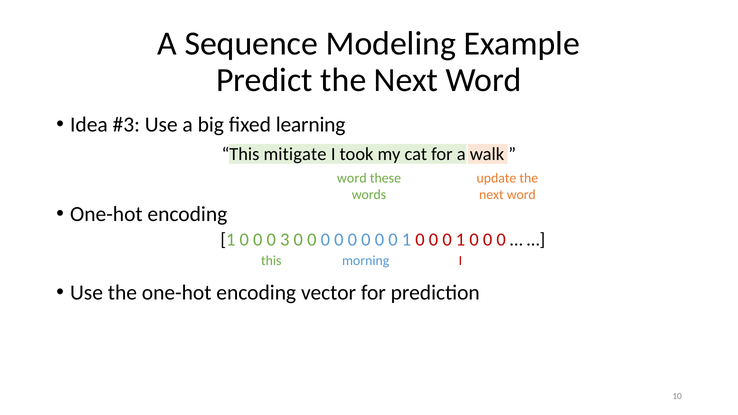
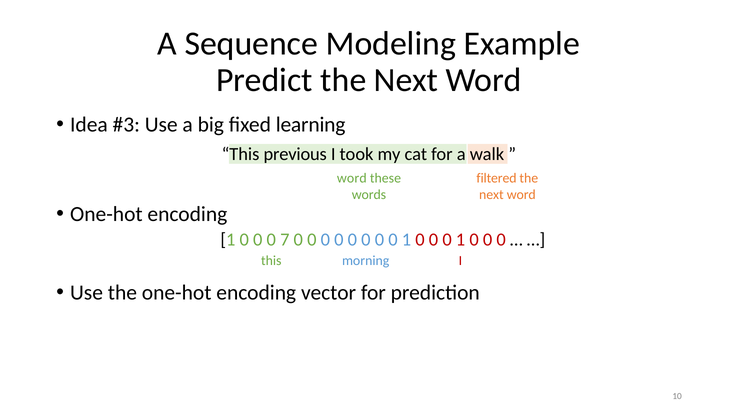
mitigate: mitigate -> previous (295, 154)
update: update -> filtered (497, 178)
3: 3 -> 7 (285, 240)
